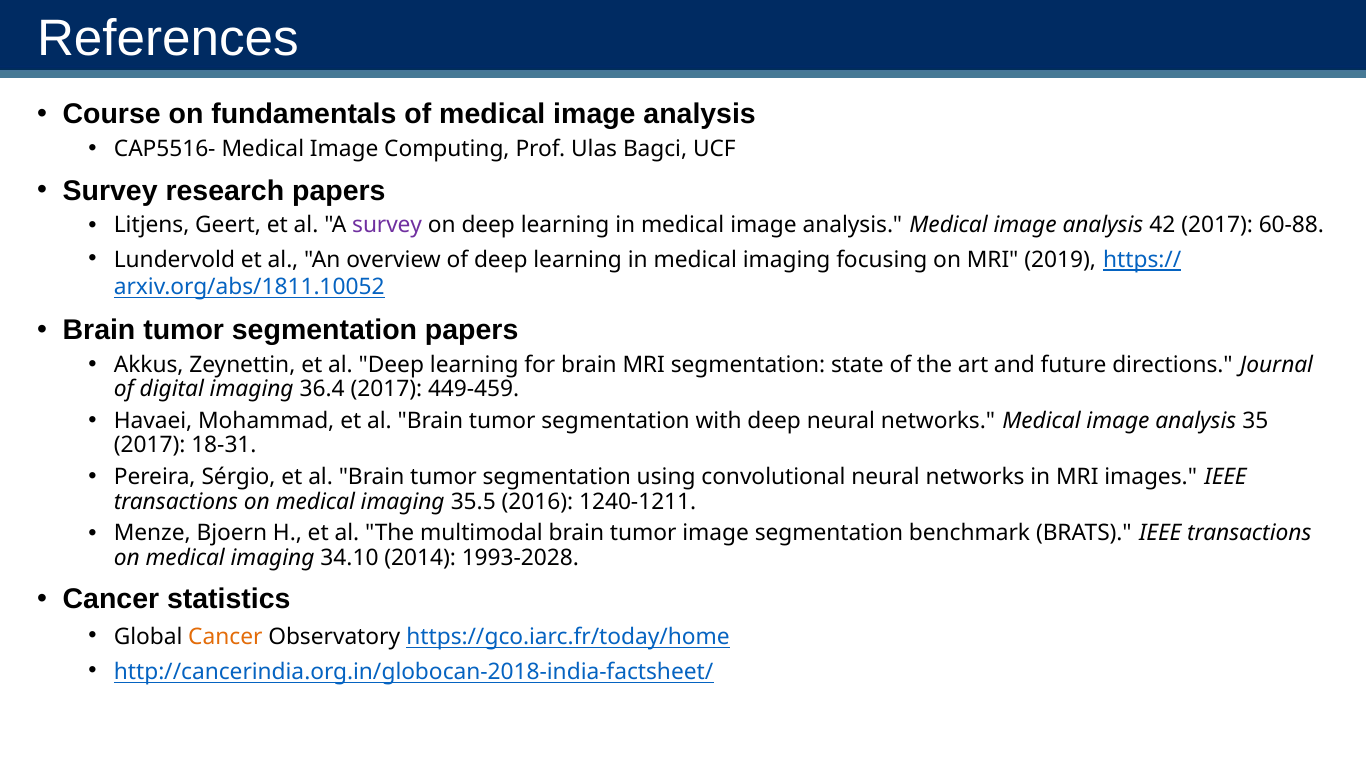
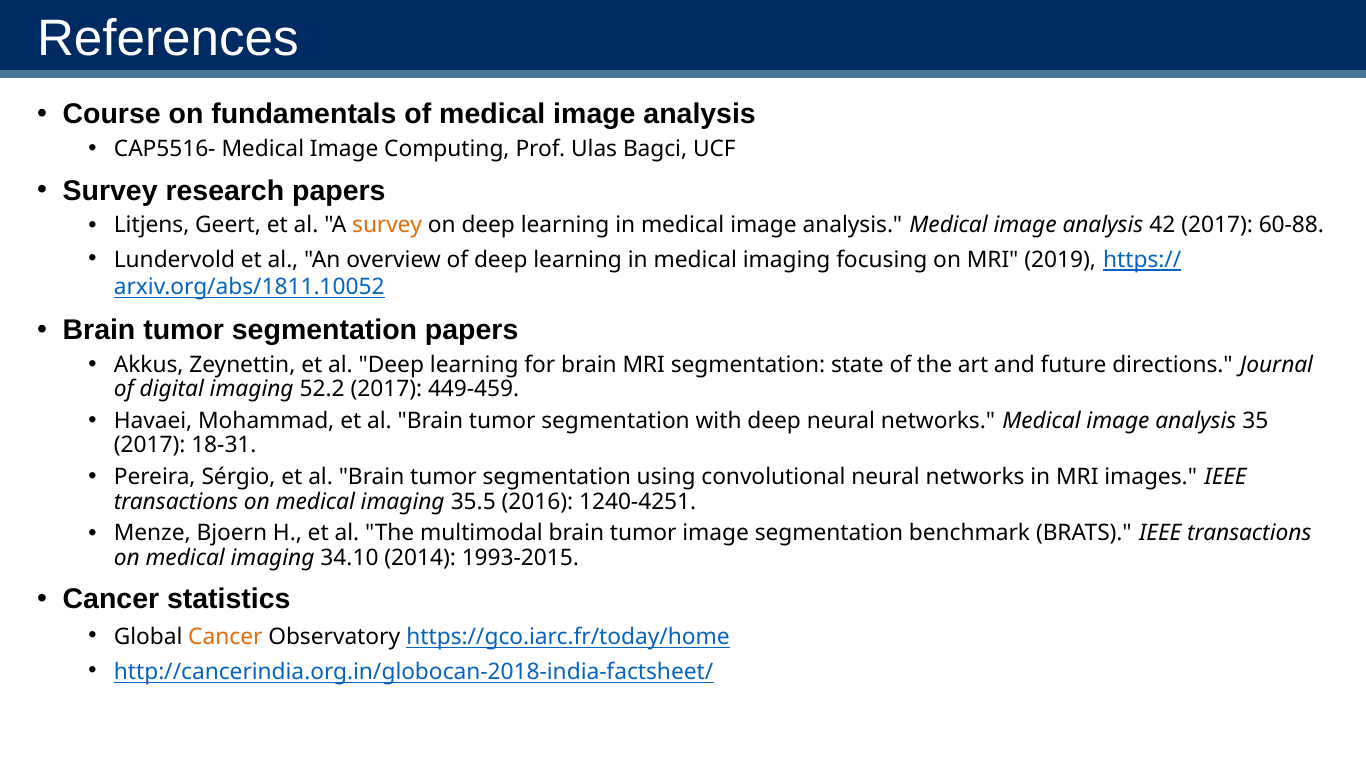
survey colour: purple -> orange (387, 225)
36.4: 36.4 -> 52.2 (322, 389)
1240-1211: 1240-1211 -> 1240-4251 (638, 502)
1993-2028: 1993-2028 -> 1993-2015 (520, 558)
